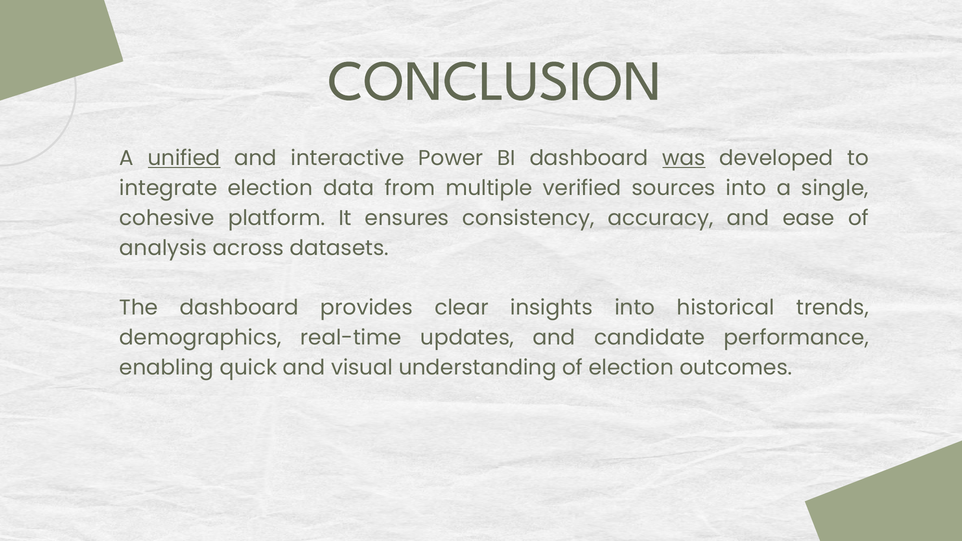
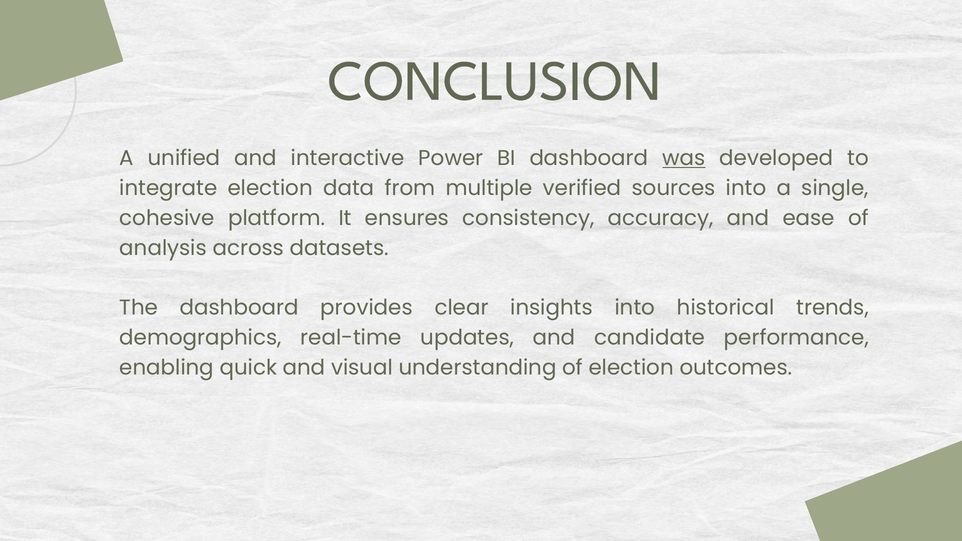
unified underline: present -> none (184, 158)
